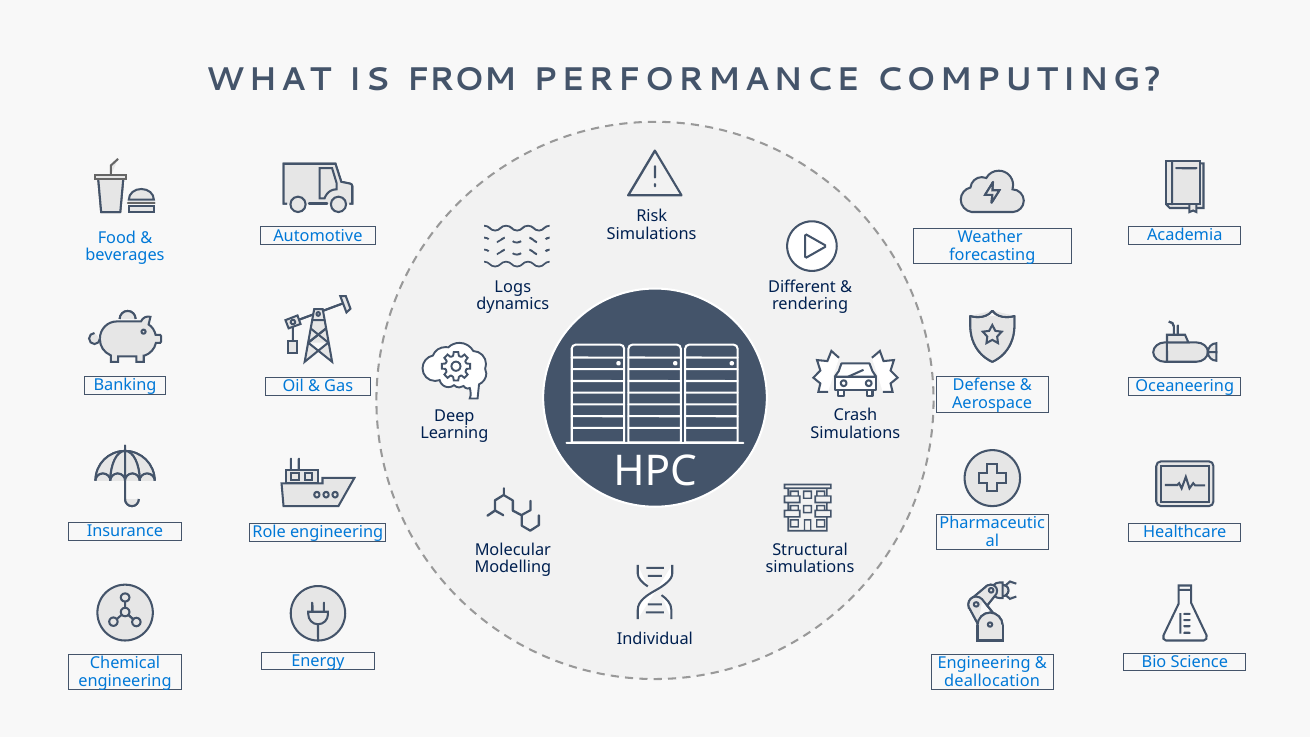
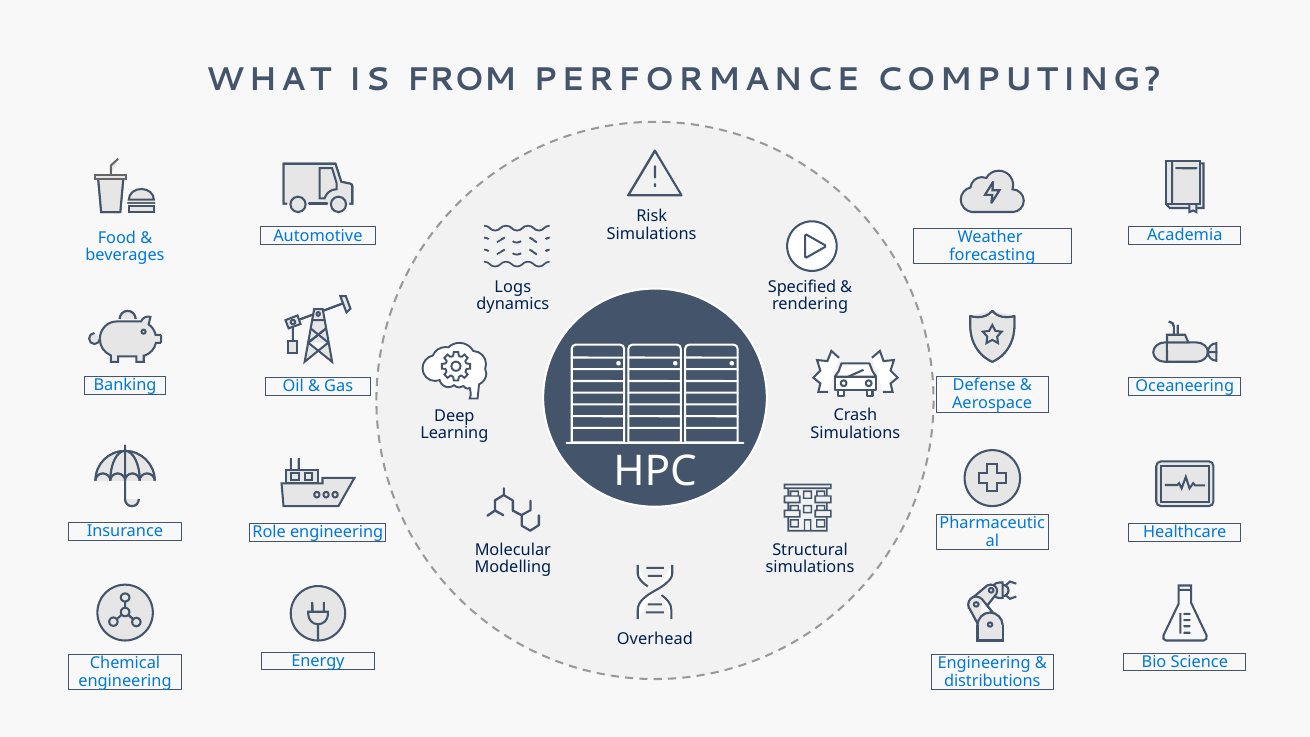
Different: Different -> Specified (802, 287)
Individual: Individual -> Overhead (655, 639)
deallocation: deallocation -> distributions (992, 681)
